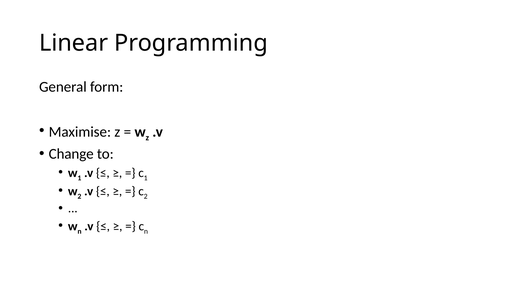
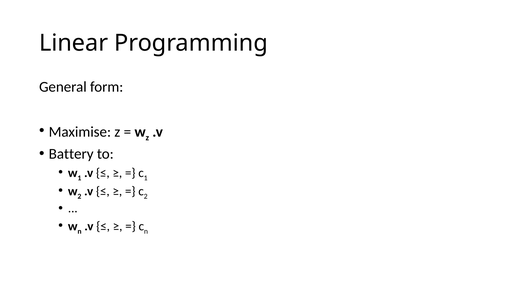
Change: Change -> Battery (71, 153)
